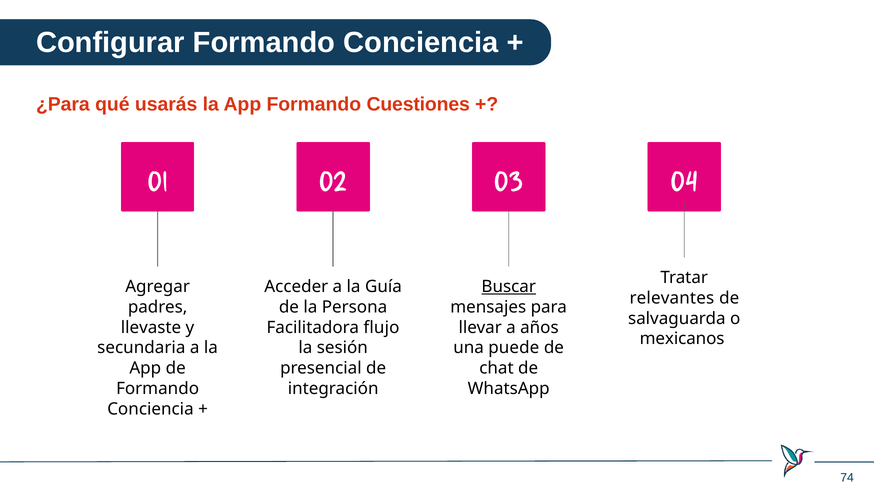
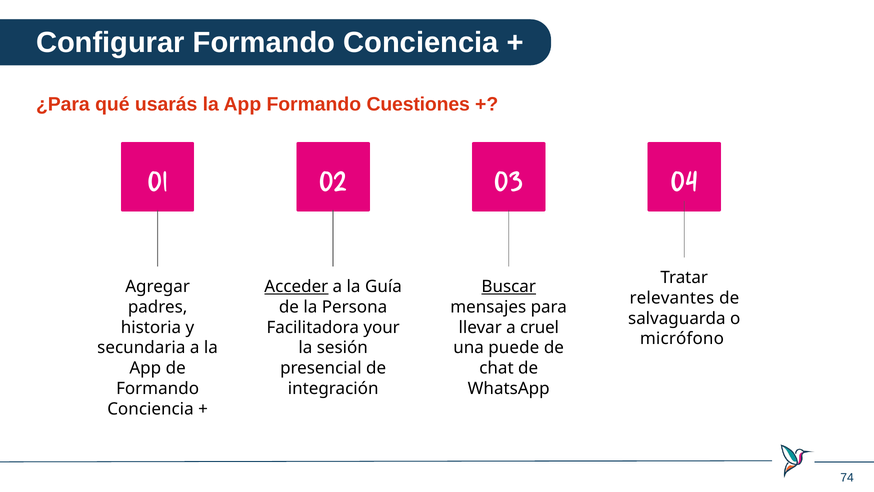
Acceder underline: none -> present (296, 286)
llevaste: llevaste -> historia (151, 327)
flujo: flujo -> your (382, 327)
años: años -> cruel (540, 327)
mexicanos: mexicanos -> micrófono (682, 339)
